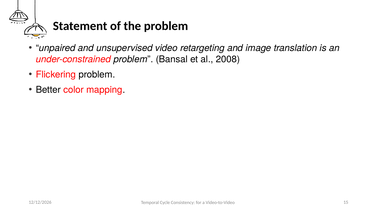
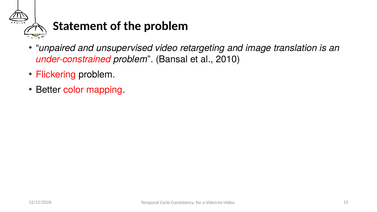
2008: 2008 -> 2010 (228, 59)
